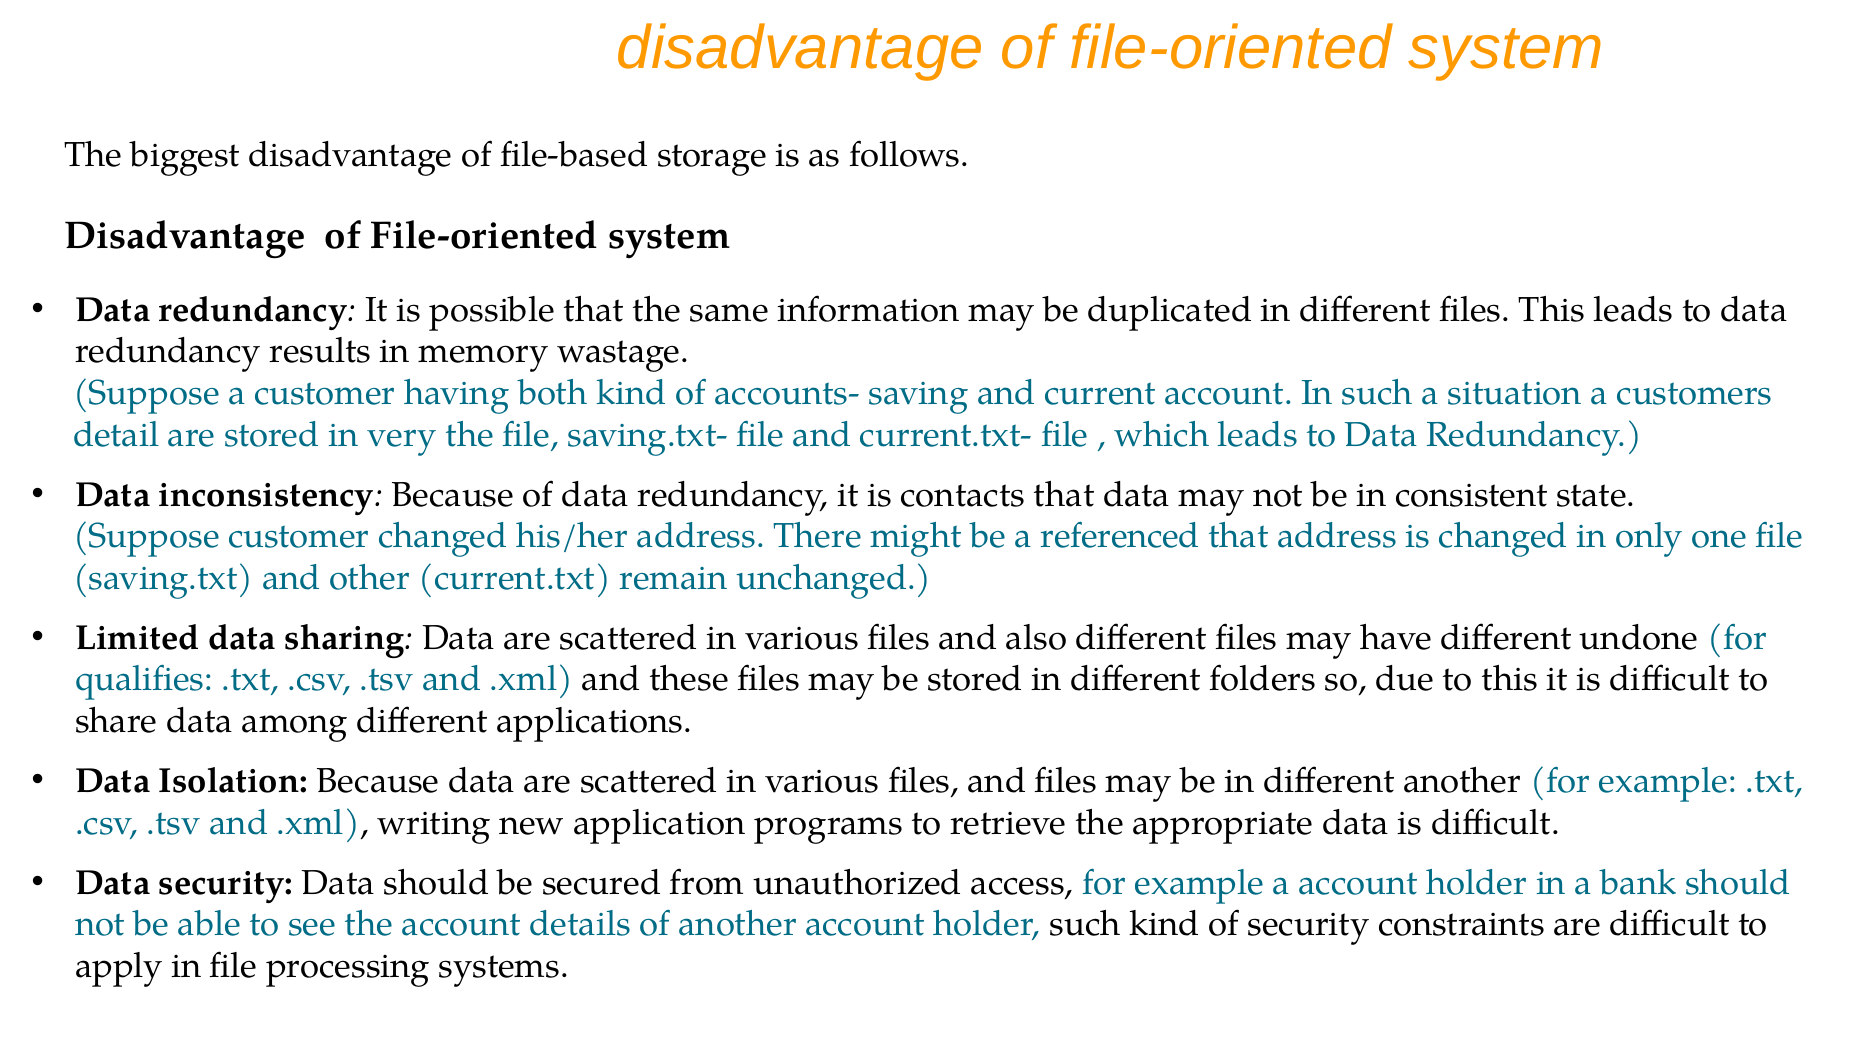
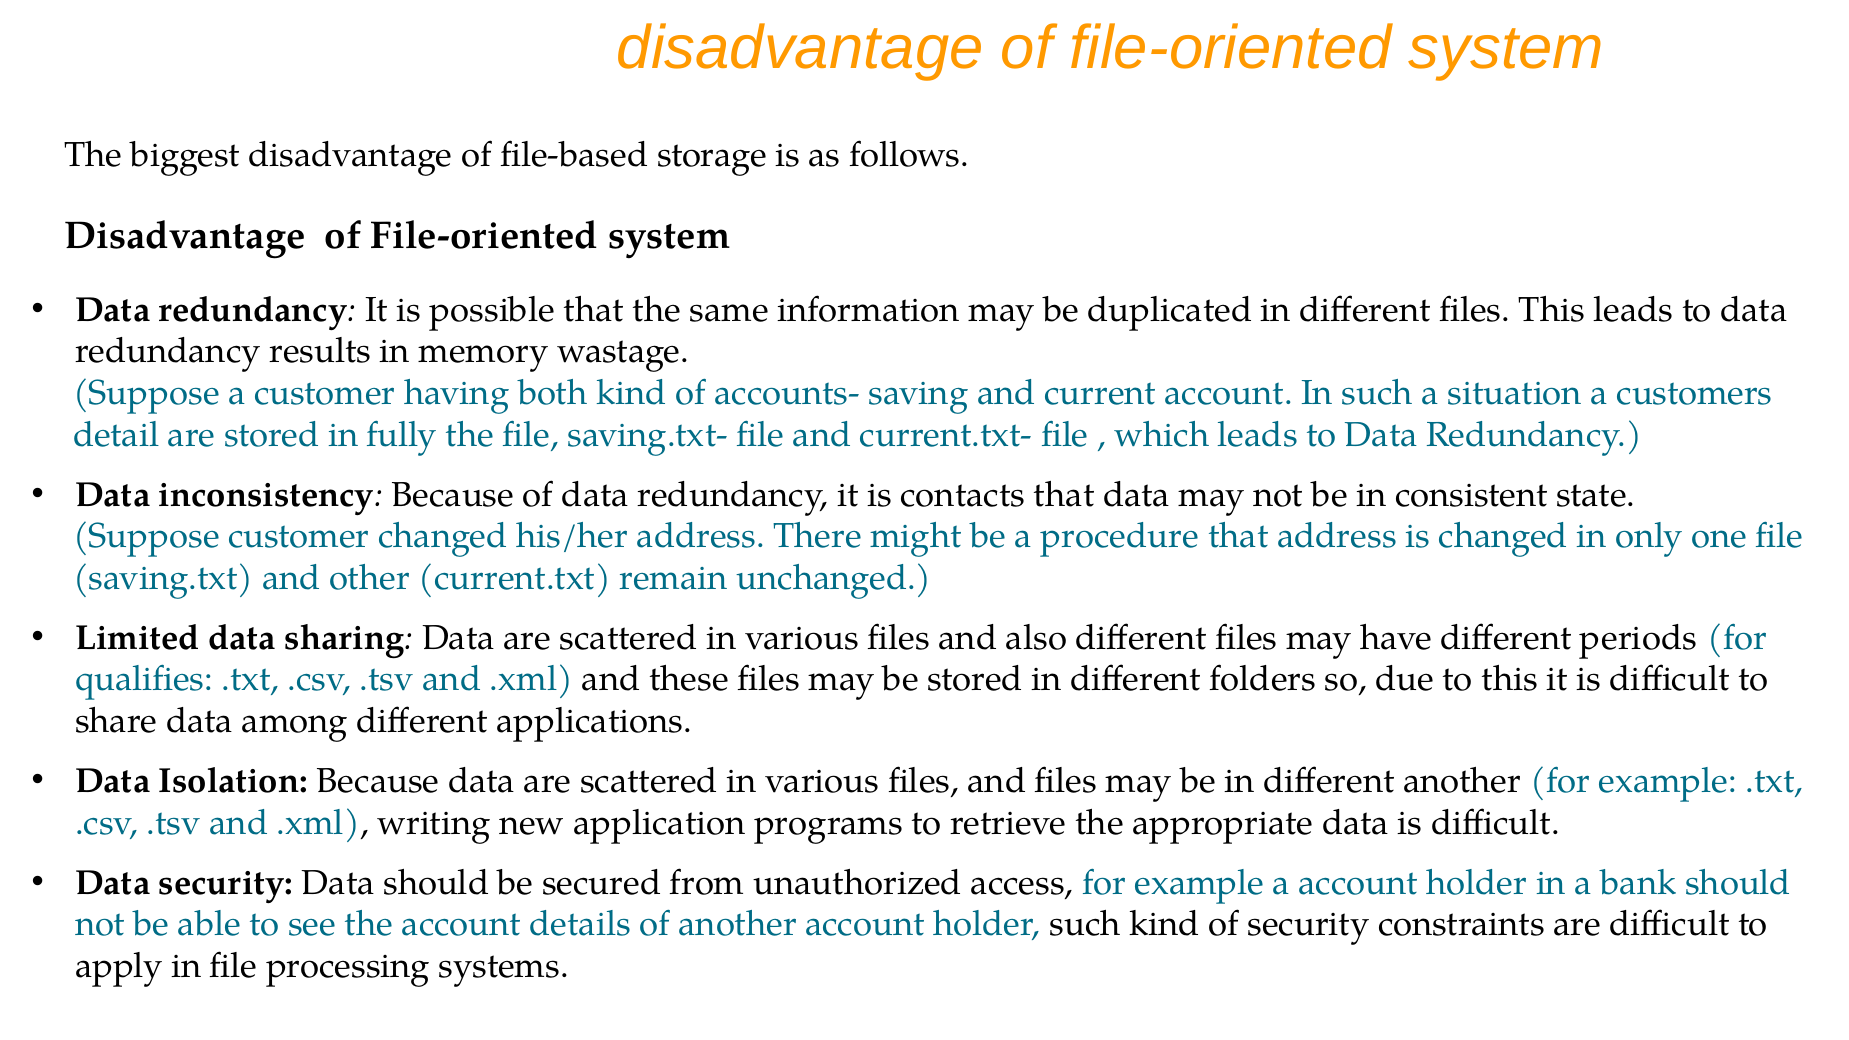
very: very -> fully (402, 435)
referenced: referenced -> procedure (1120, 536)
undone: undone -> periods (1639, 638)
